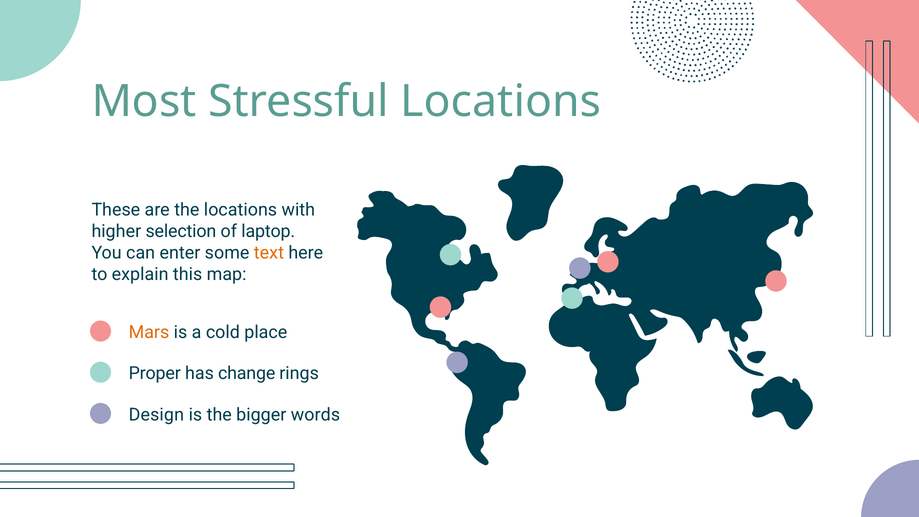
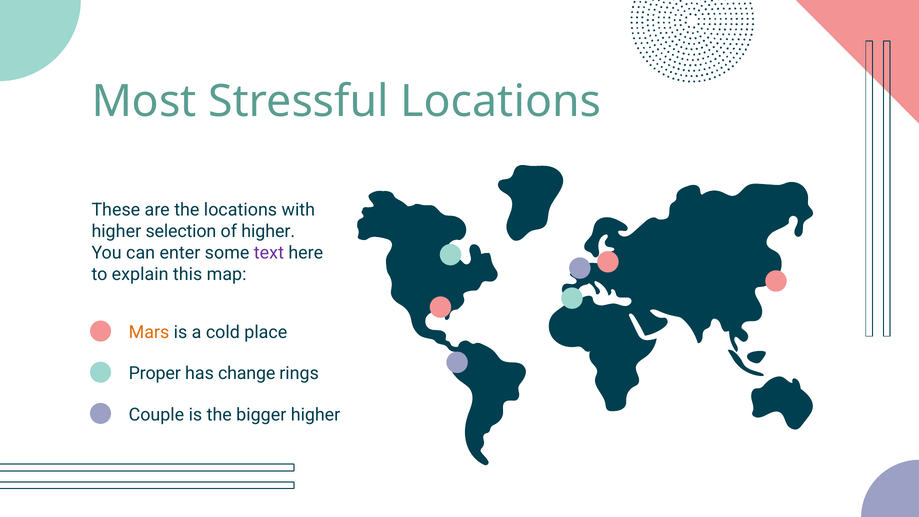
of laptop: laptop -> higher (268, 231)
text colour: orange -> purple (269, 253)
Design: Design -> Couple (156, 415)
bigger words: words -> higher (316, 415)
